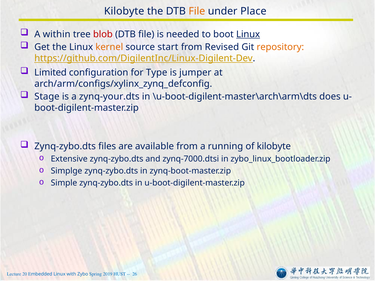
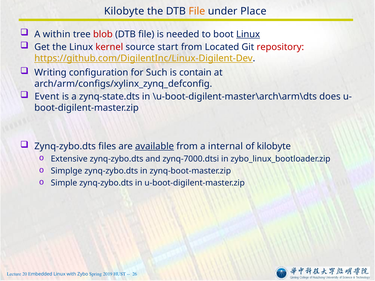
kernel colour: orange -> red (109, 47)
Revised: Revised -> Located (222, 47)
repository colour: orange -> red (280, 47)
Limited: Limited -> Writing (50, 73)
Type: Type -> Such (157, 73)
jumper: jumper -> contain (195, 73)
Stage: Stage -> Event (47, 97)
zynq-your.dts: zynq-your.dts -> zynq-state.dts (109, 97)
available underline: none -> present (155, 146)
running: running -> internal (225, 146)
